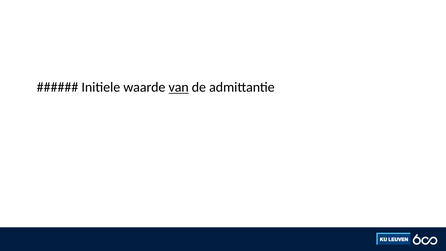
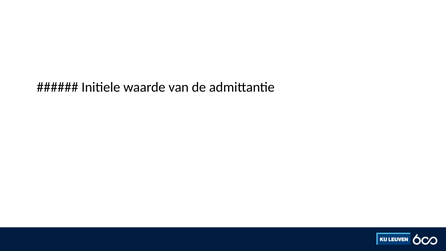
van underline: present -> none (179, 87)
